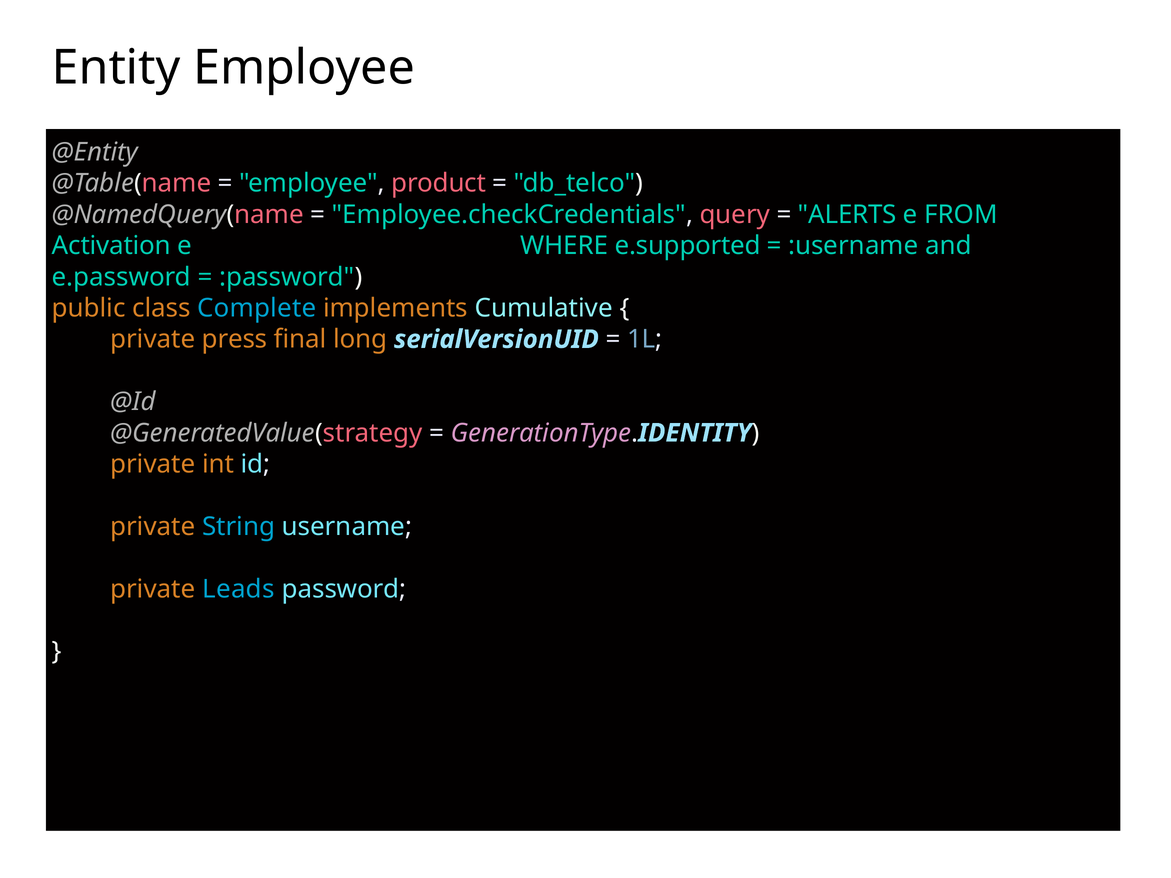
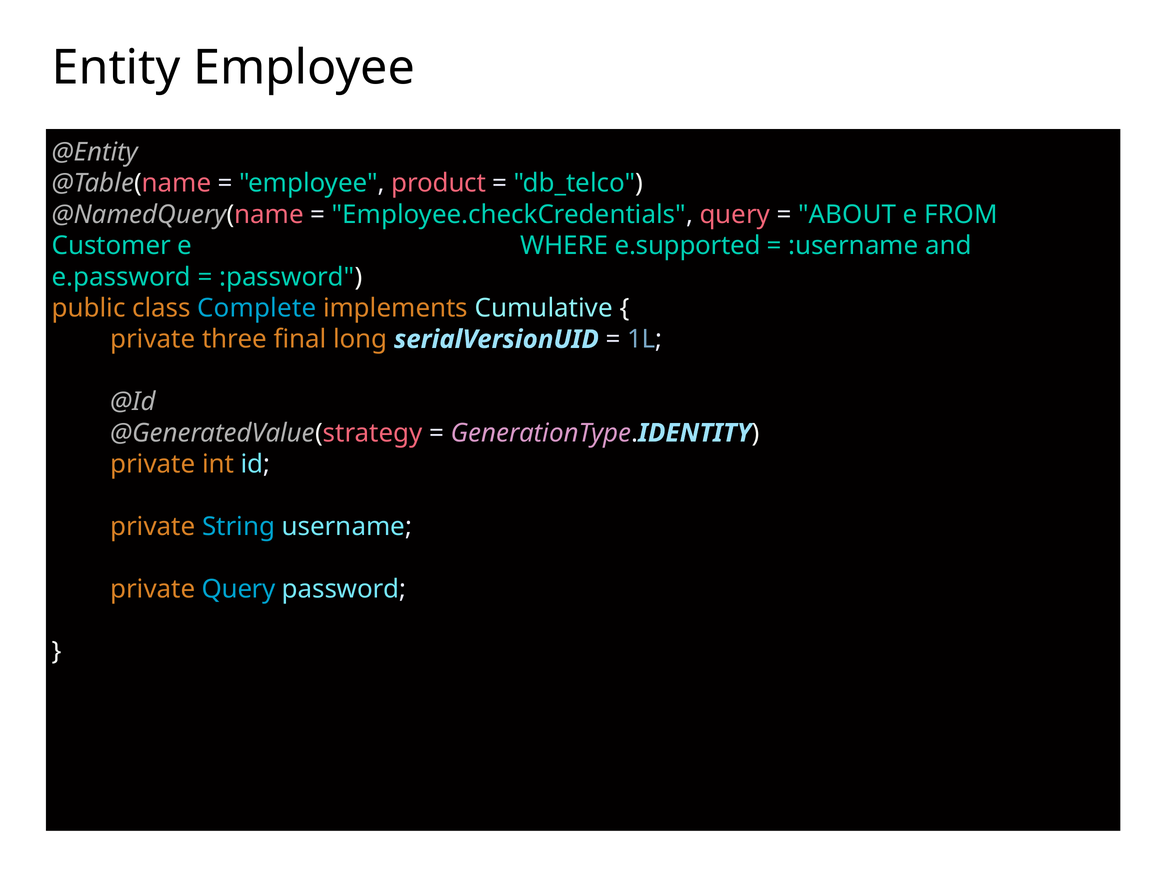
ALERTS: ALERTS -> ABOUT (847, 215)
Activation: Activation -> Customer (111, 246)
press: press -> three (235, 339)
private Leads: Leads -> Query (239, 589)
